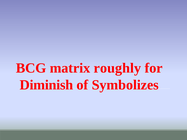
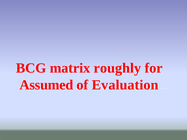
Diminish: Diminish -> Assumed (46, 85)
Symbolizes: Symbolizes -> Evaluation (125, 85)
